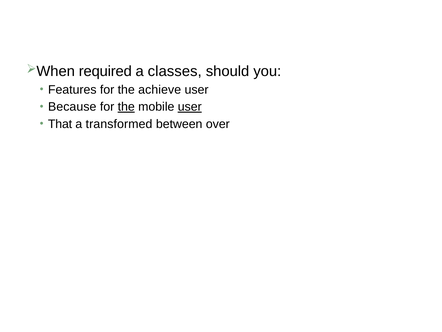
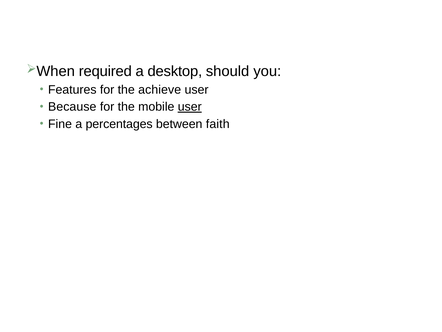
classes: classes -> desktop (175, 71)
the underline: present -> none (126, 107)
That: That -> Fine (60, 124)
transformed: transformed -> percentages (119, 124)
over: over -> faith (218, 124)
